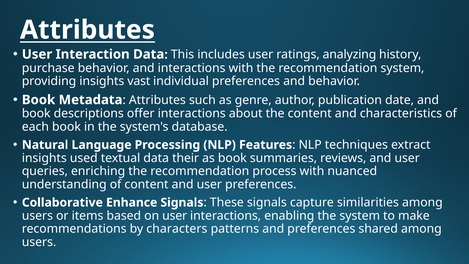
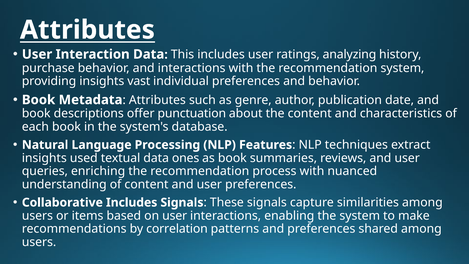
offer interactions: interactions -> punctuation (192, 113)
their: their -> ones (186, 158)
Collaborative Enhance: Enhance -> Includes (132, 202)
characters: characters -> correlation (177, 229)
